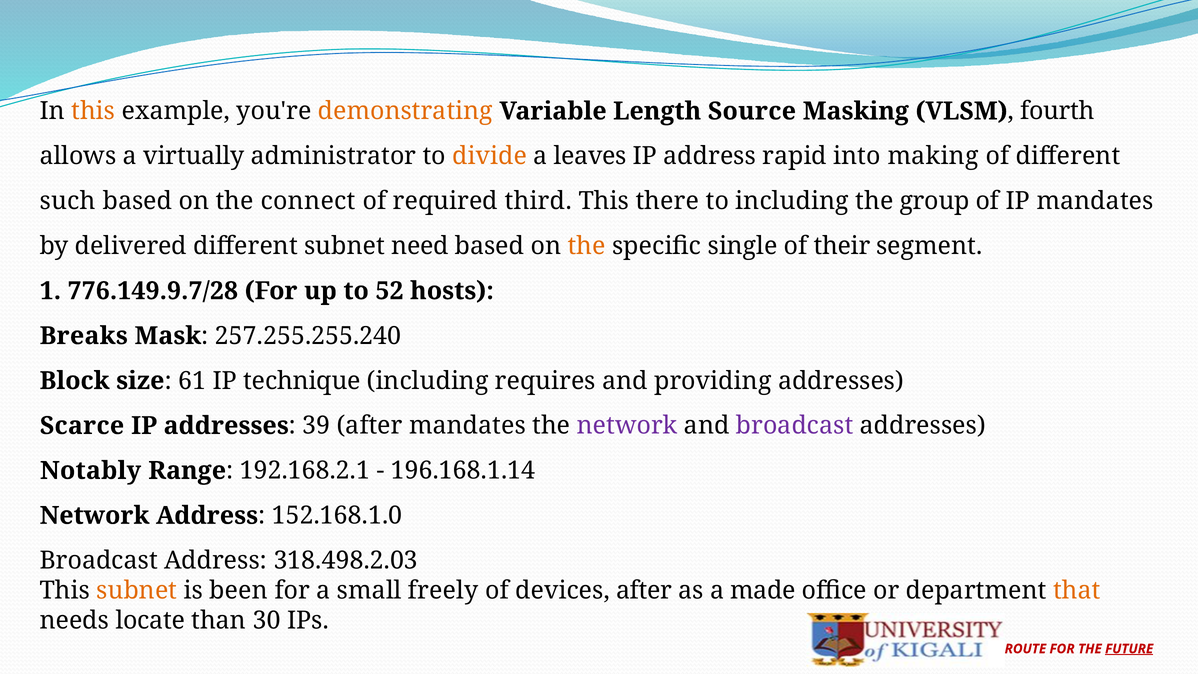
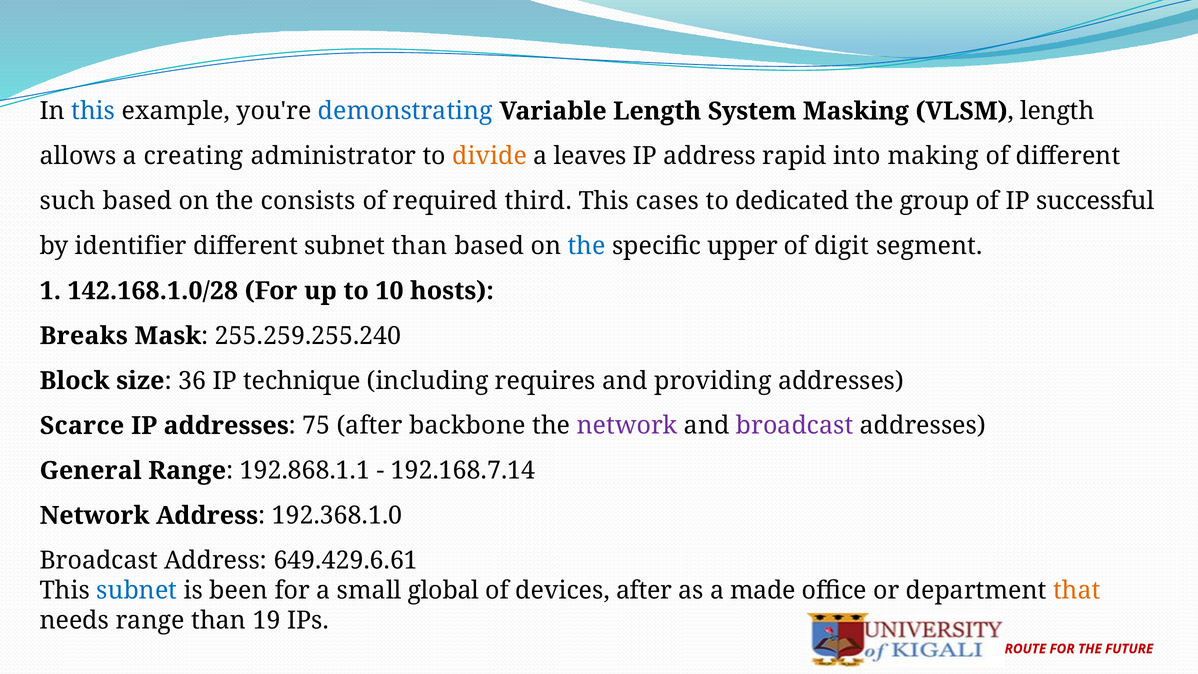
this colour: orange -> blue (93, 111)
demonstrating colour: orange -> blue (405, 111)
Source: Source -> System (752, 111)
VLSM fourth: fourth -> length (1057, 111)
virtually: virtually -> creating (194, 156)
connect: connect -> consists (308, 201)
there: there -> cases (667, 201)
to including: including -> dedicated (792, 201)
IP mandates: mandates -> successful (1095, 201)
delivered: delivered -> identifier (131, 246)
subnet need: need -> than (420, 246)
the colour: orange -> blue (587, 246)
single: single -> upper (743, 246)
their: their -> digit (842, 246)
776.149.9.7/28: 776.149.9.7/28 -> 142.168.1.0/28 (153, 291)
52: 52 -> 10 (389, 291)
257.255.255.240: 257.255.255.240 -> 255.259.255.240 (308, 336)
61: 61 -> 36 (192, 381)
39: 39 -> 75 (316, 426)
after mandates: mandates -> backbone (467, 426)
Notably: Notably -> General (91, 471)
192.168.2.1: 192.168.2.1 -> 192.868.1.1 (305, 471)
196.168.1.14: 196.168.1.14 -> 192.168.7.14 (463, 471)
152.168.1.0: 152.168.1.0 -> 192.368.1.0 (337, 516)
318.498.2.03: 318.498.2.03 -> 649.429.6.61 (346, 560)
subnet colour: orange -> blue (137, 590)
freely: freely -> global (443, 590)
needs locate: locate -> range (150, 620)
30: 30 -> 19 (267, 620)
FUTURE underline: present -> none (1129, 649)
